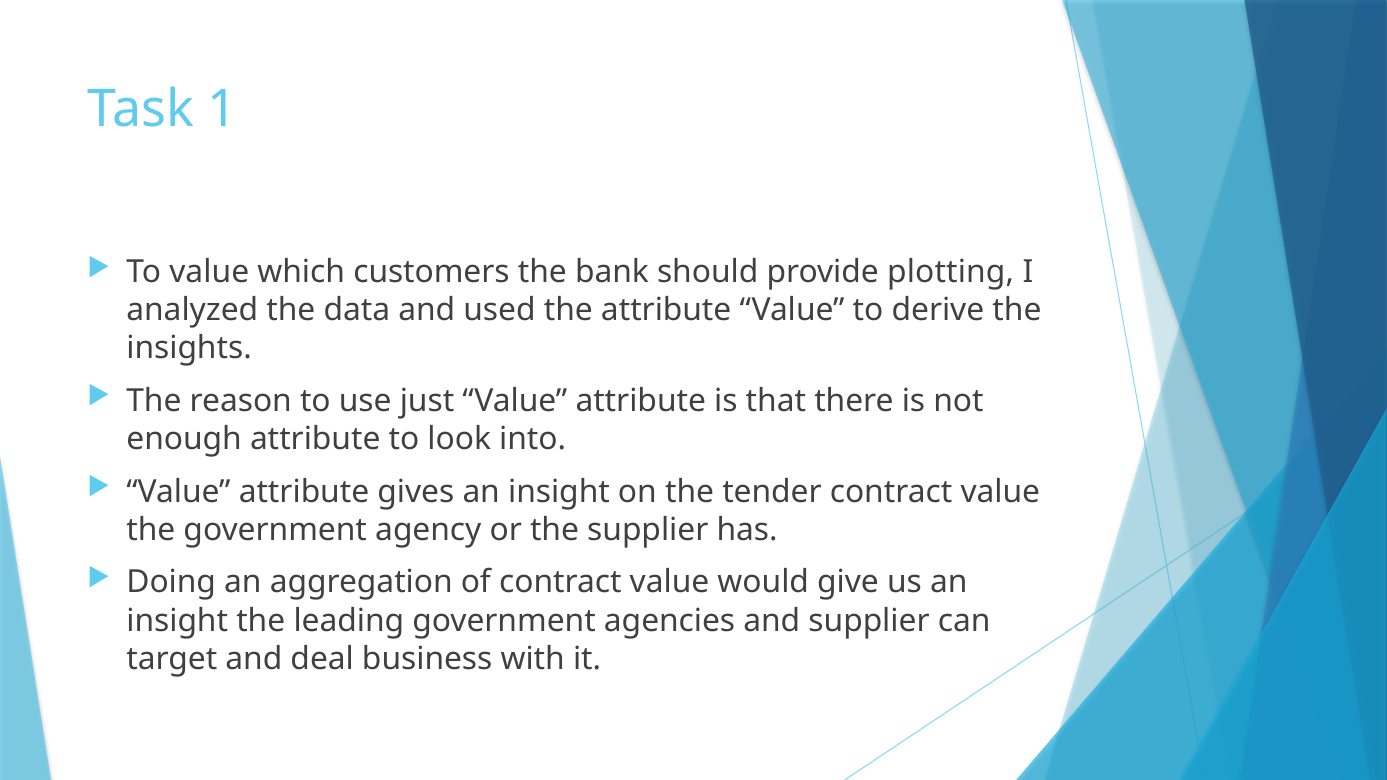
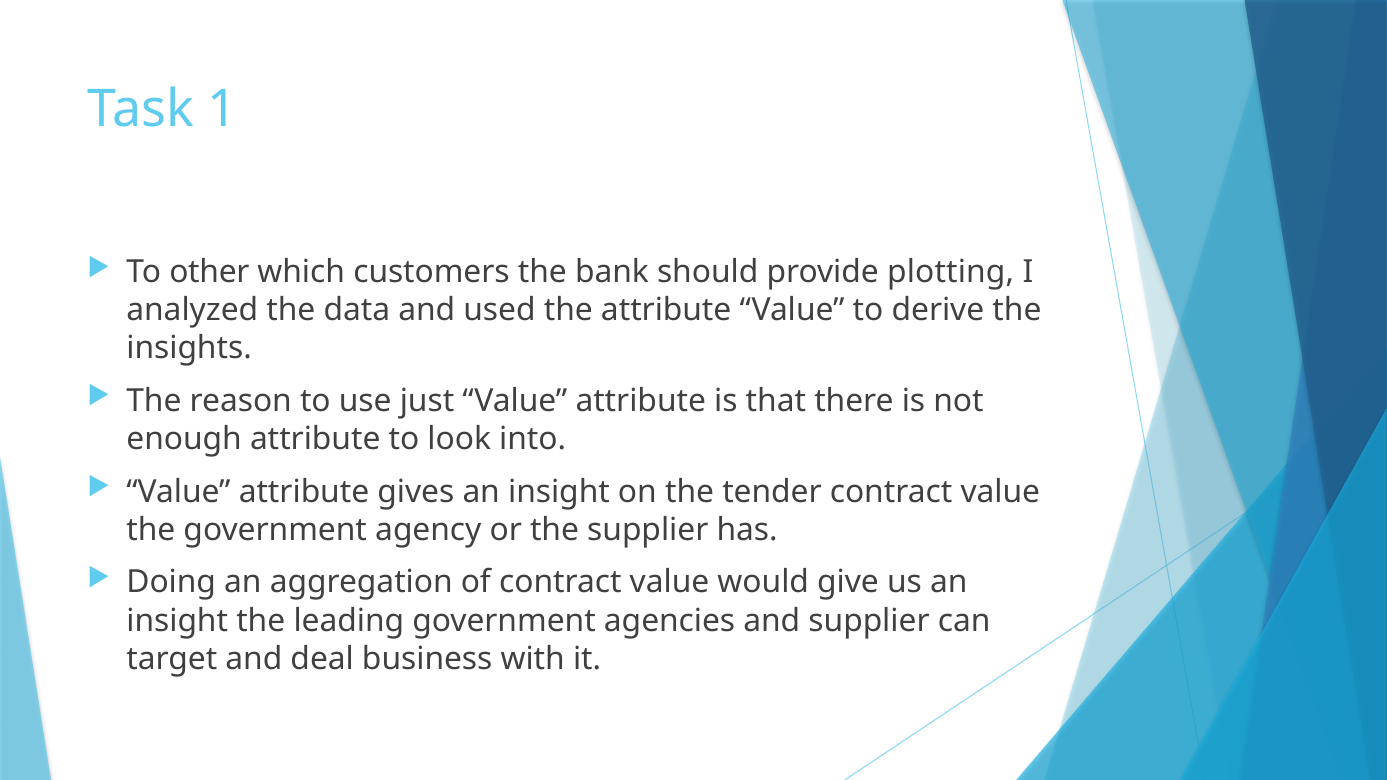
To value: value -> other (209, 272)
